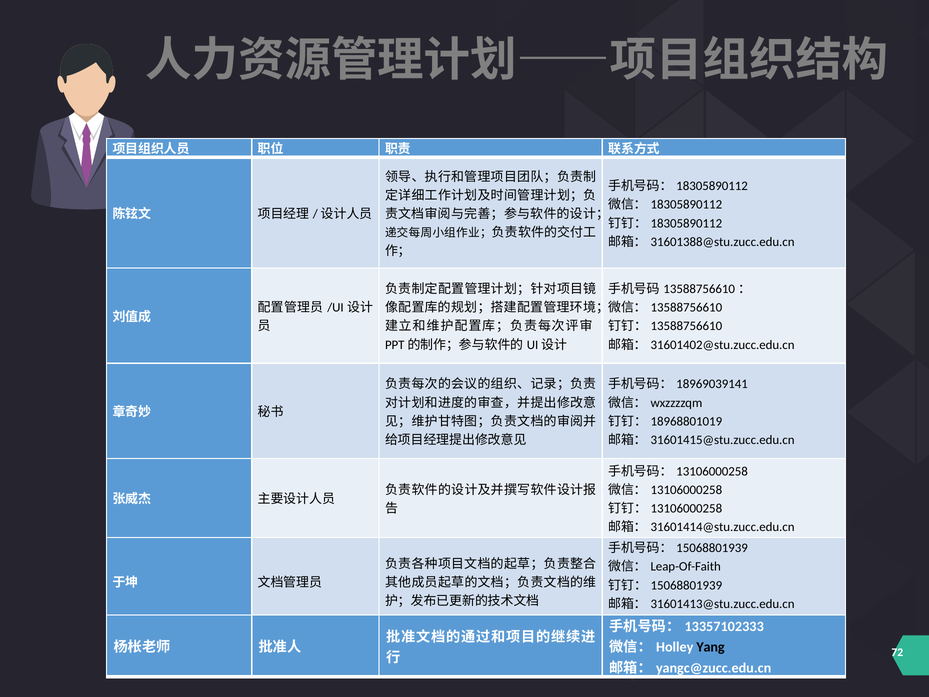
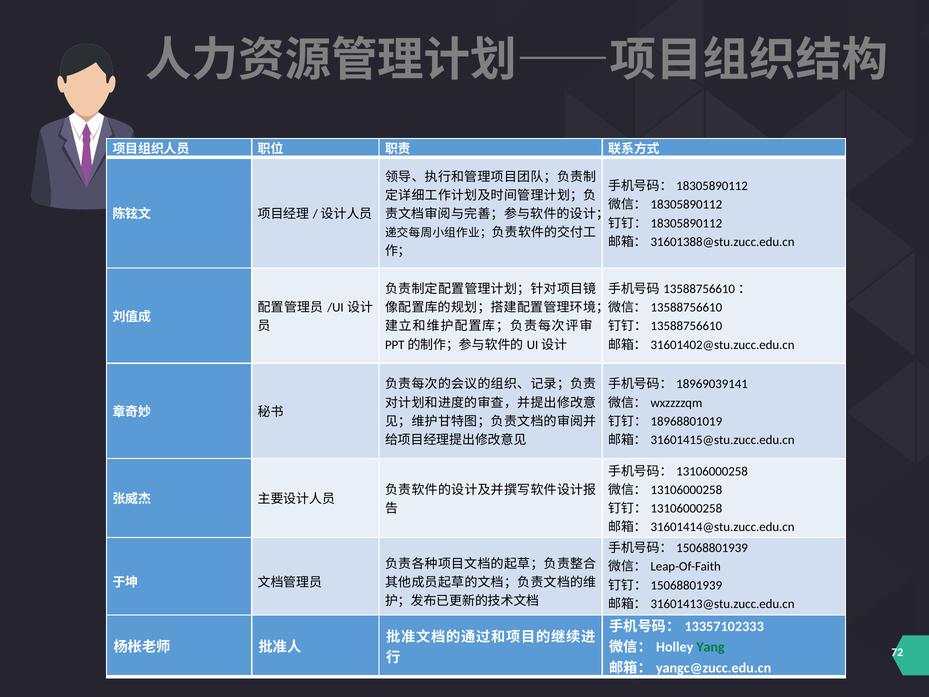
Yang colour: black -> green (711, 647)
